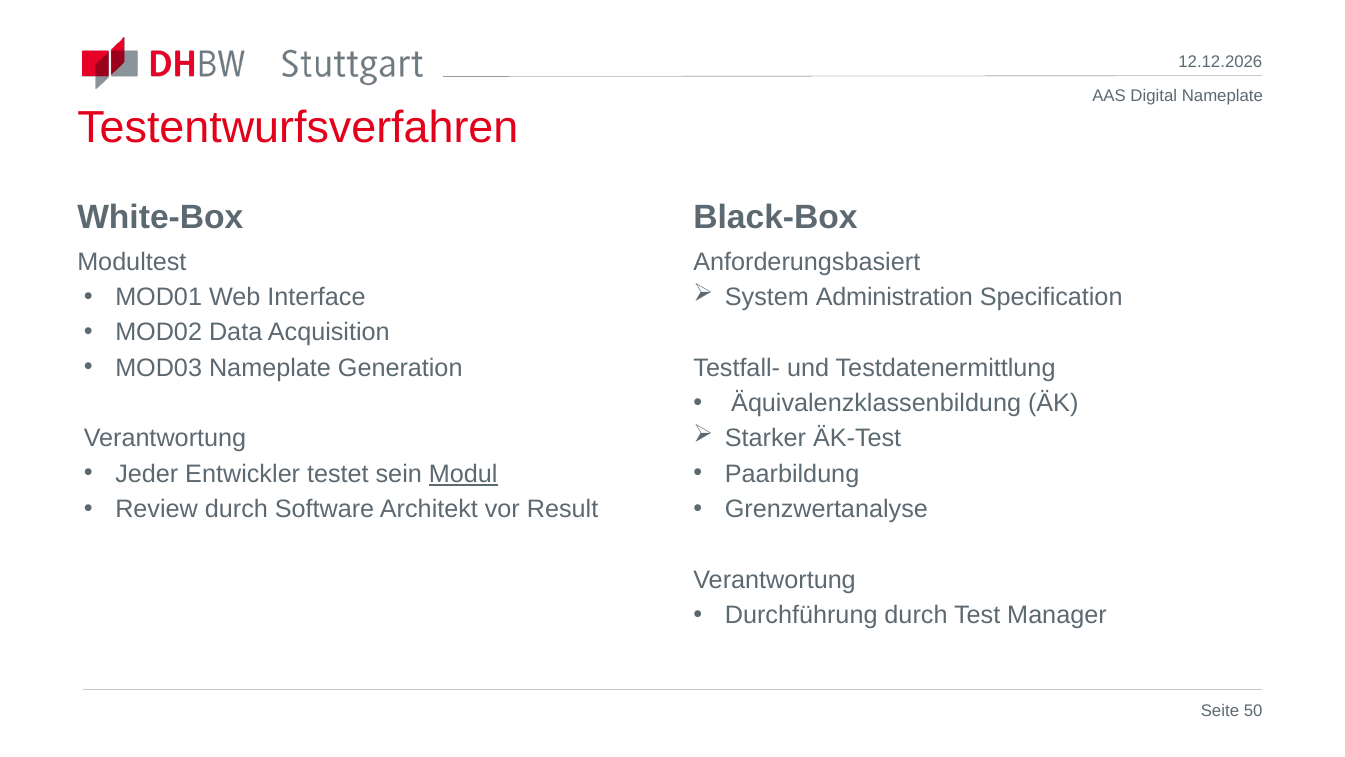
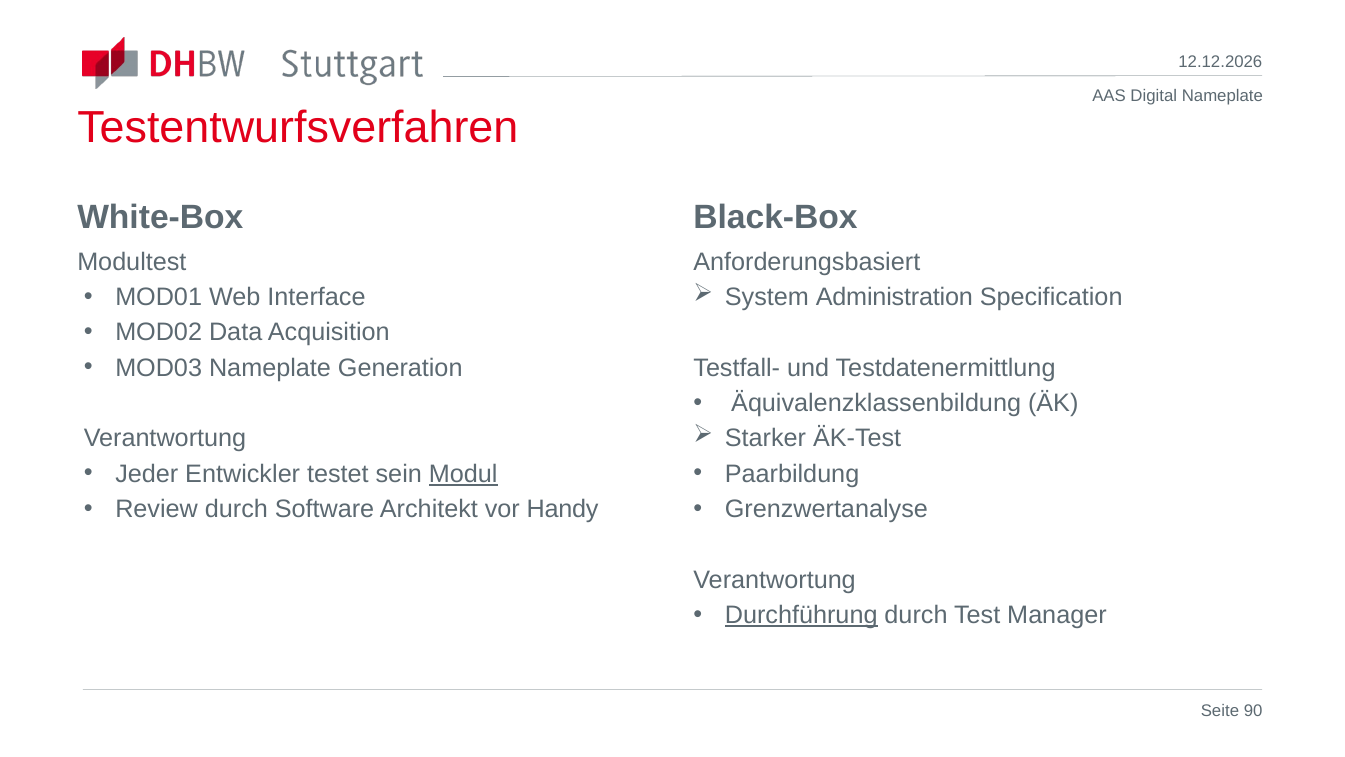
Result: Result -> Handy (563, 509)
Durchführung underline: none -> present (801, 615)
50: 50 -> 90 (1253, 711)
